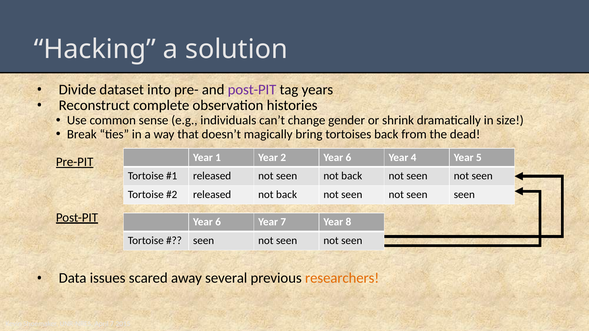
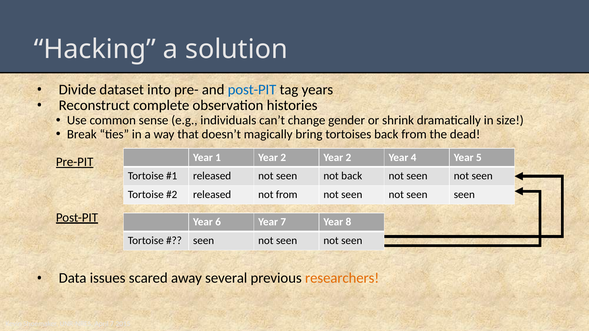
post-PIT colour: purple -> blue (252, 90)
2 Year 6: 6 -> 2 (348, 158)
released not back: back -> from (287, 195)
